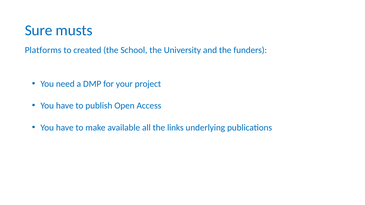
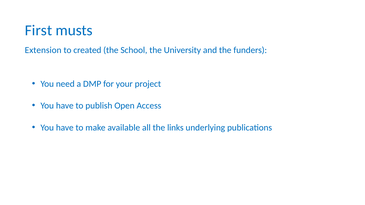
Sure: Sure -> First (38, 30)
Platforms: Platforms -> Extension (43, 50)
